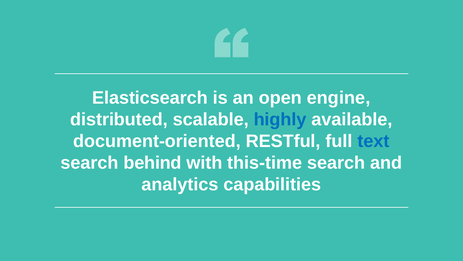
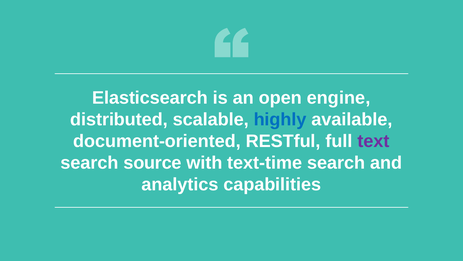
text colour: blue -> purple (373, 141)
behind: behind -> source (153, 163)
this-time: this-time -> text-time (265, 163)
